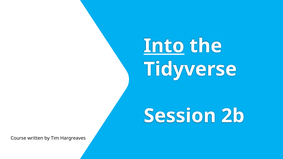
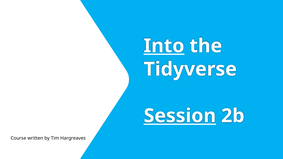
Session underline: none -> present (180, 116)
